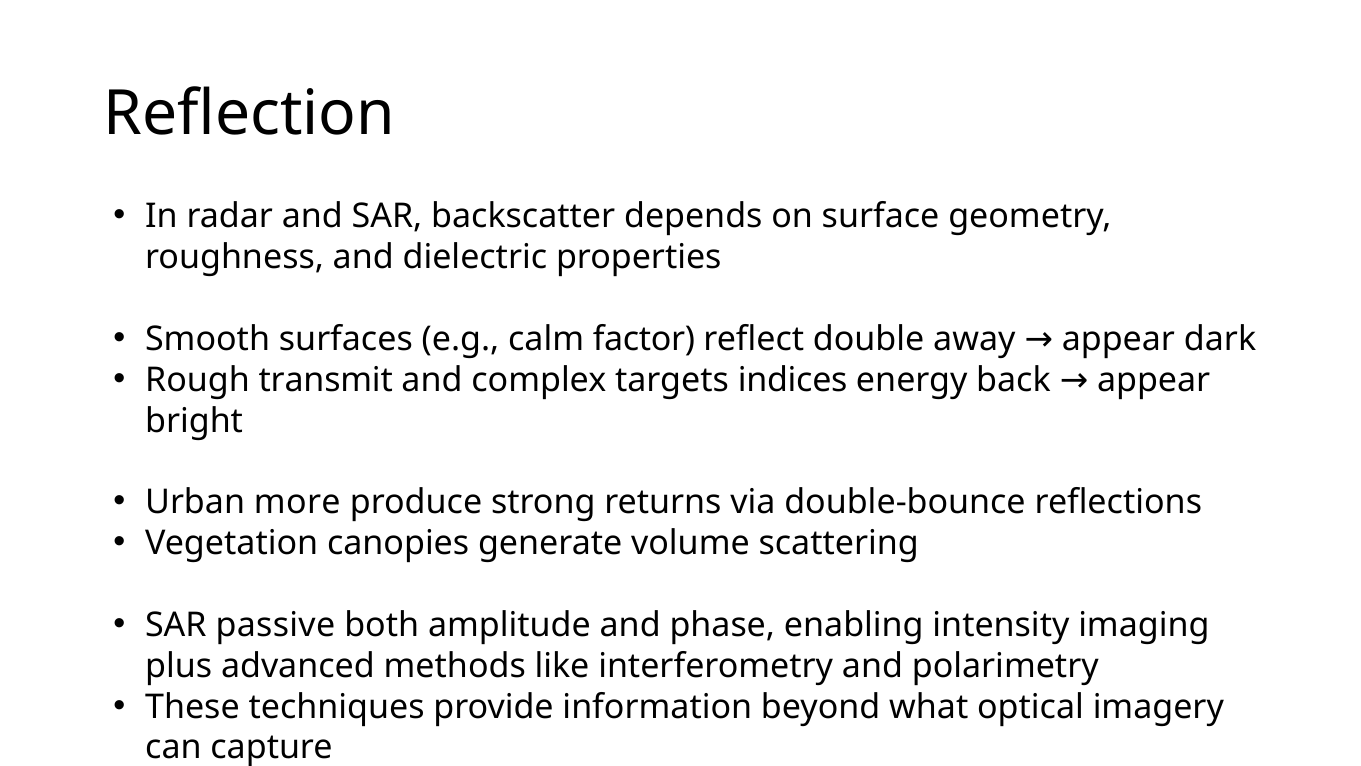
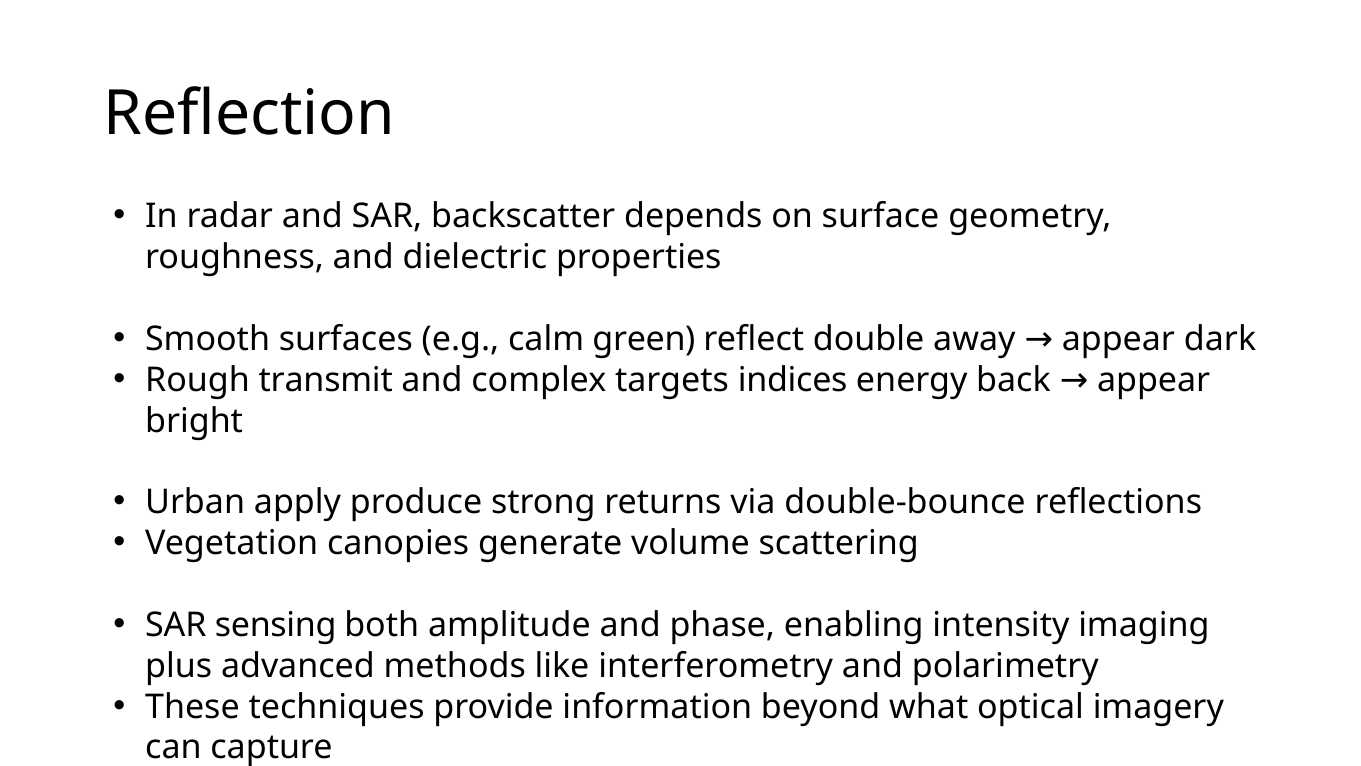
factor: factor -> green (644, 339)
more: more -> apply (297, 502)
passive: passive -> sensing (276, 625)
